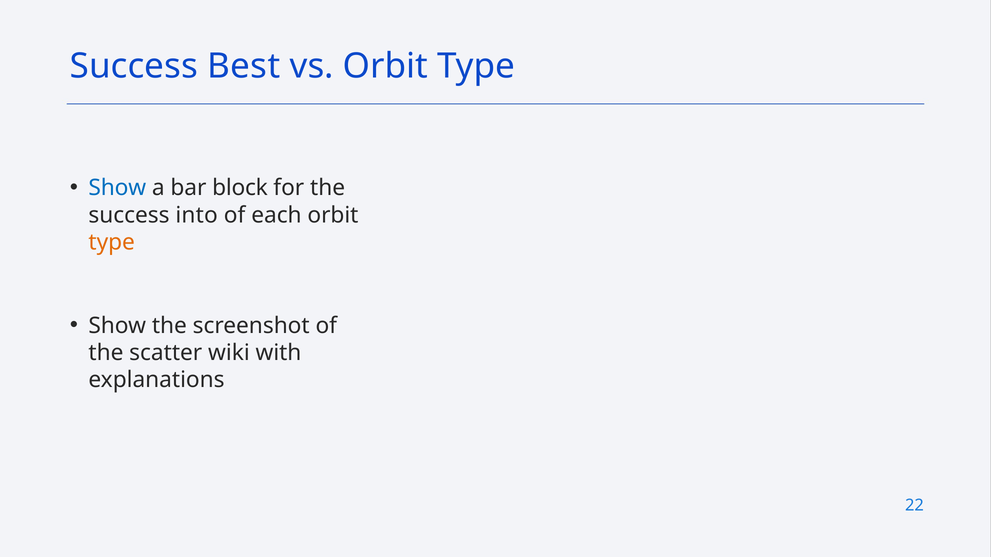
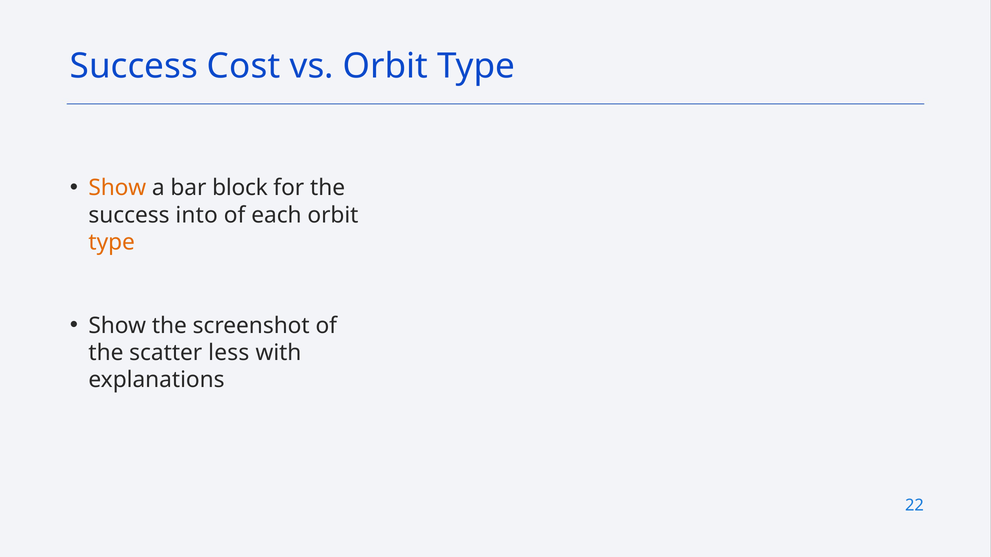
Best: Best -> Cost (244, 66)
Show colour: blue -> orange (117, 188)
wiki: wiki -> less (229, 353)
